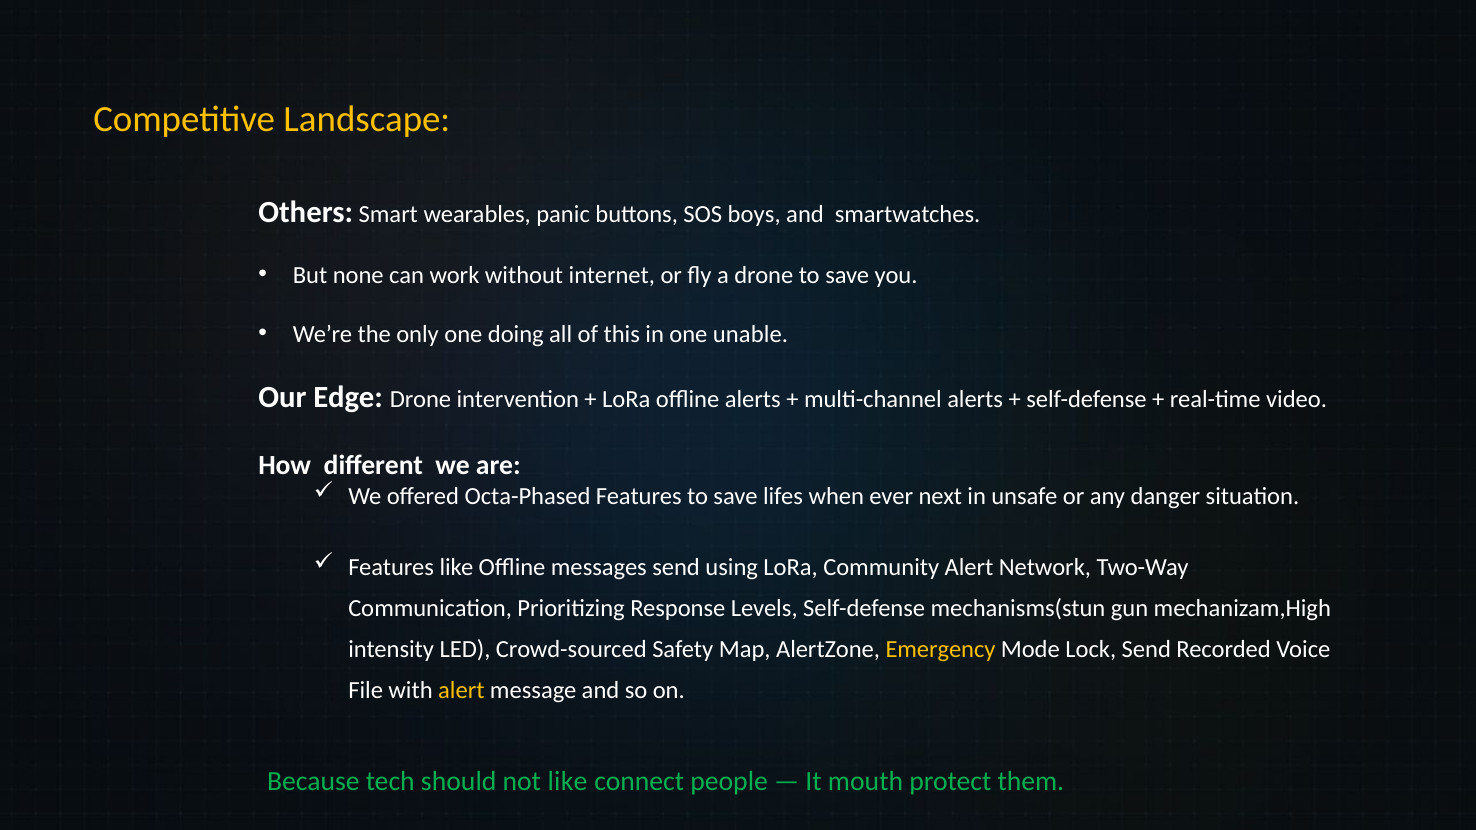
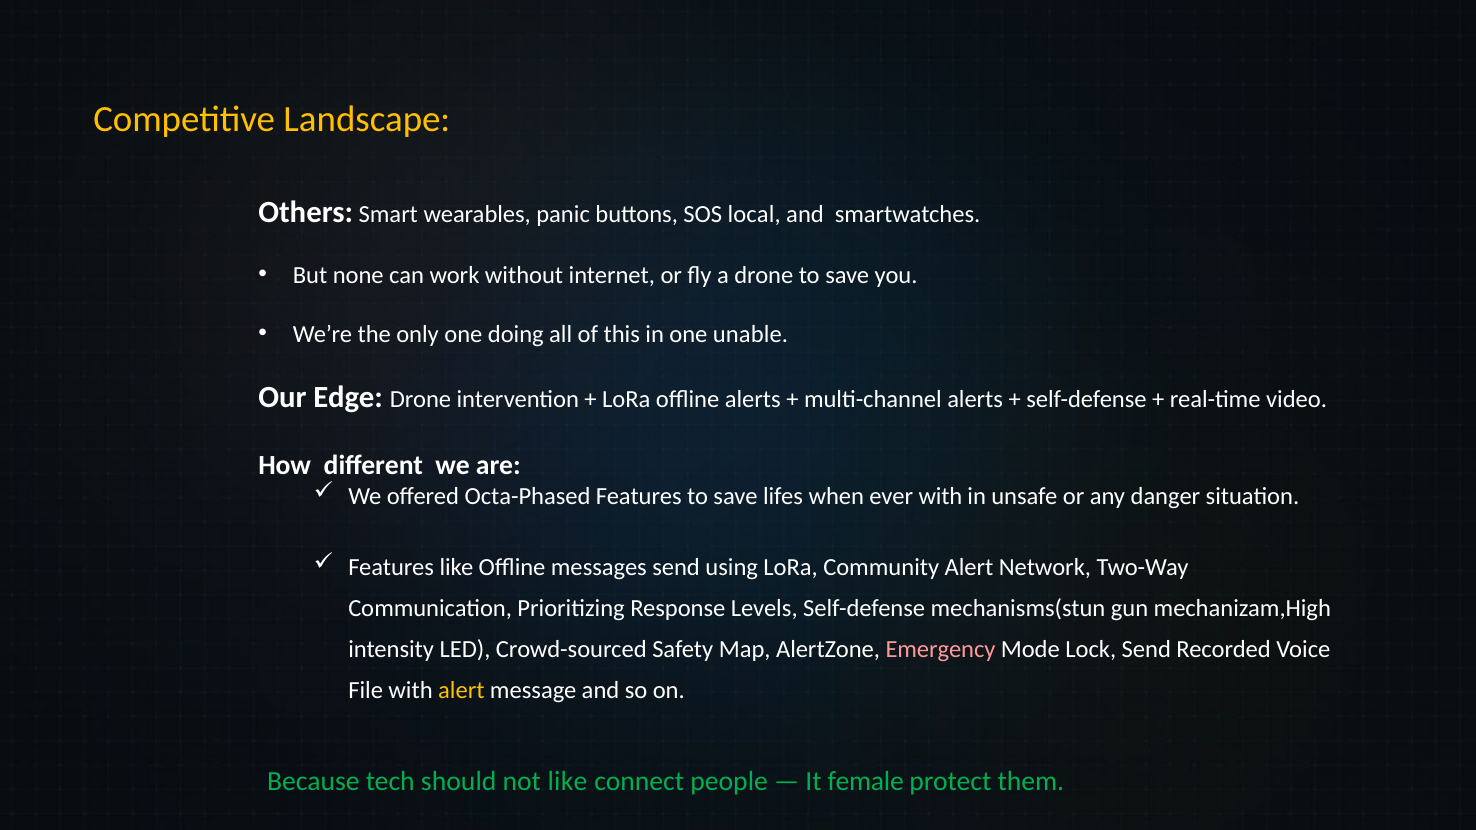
boys: boys -> local (754, 215)
ever next: next -> with (940, 496)
Emergency colour: yellow -> pink (940, 650)
mouth: mouth -> female (866, 782)
